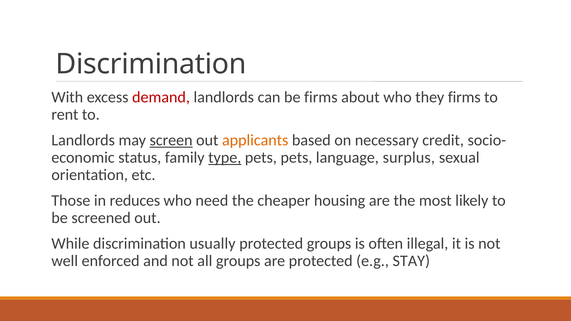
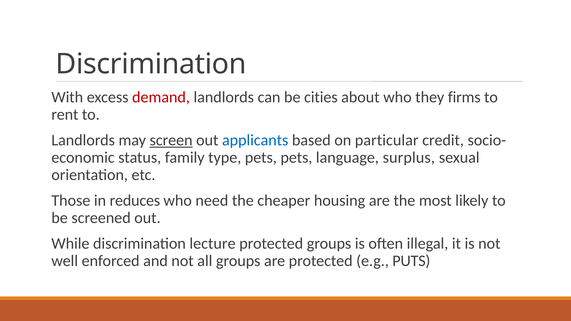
be firms: firms -> cities (321, 97)
applicants colour: orange -> blue (255, 140)
necessary: necessary -> particular (387, 140)
type underline: present -> none (225, 158)
usually: usually -> lecture (213, 244)
STAY: STAY -> PUTS (411, 261)
